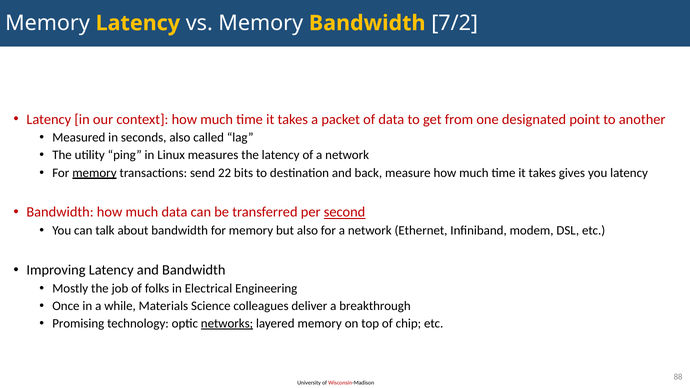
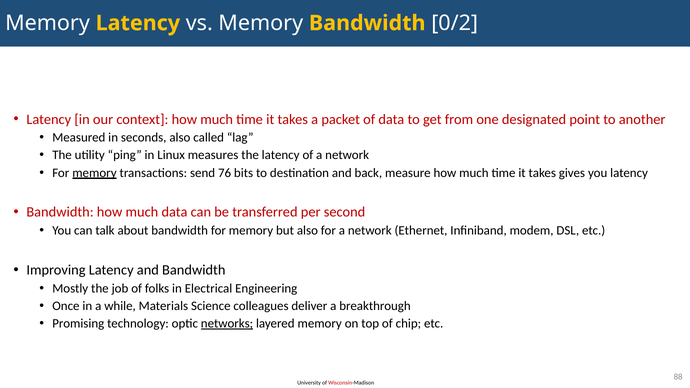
7/2: 7/2 -> 0/2 (455, 23)
22: 22 -> 76 (225, 173)
second underline: present -> none (345, 212)
